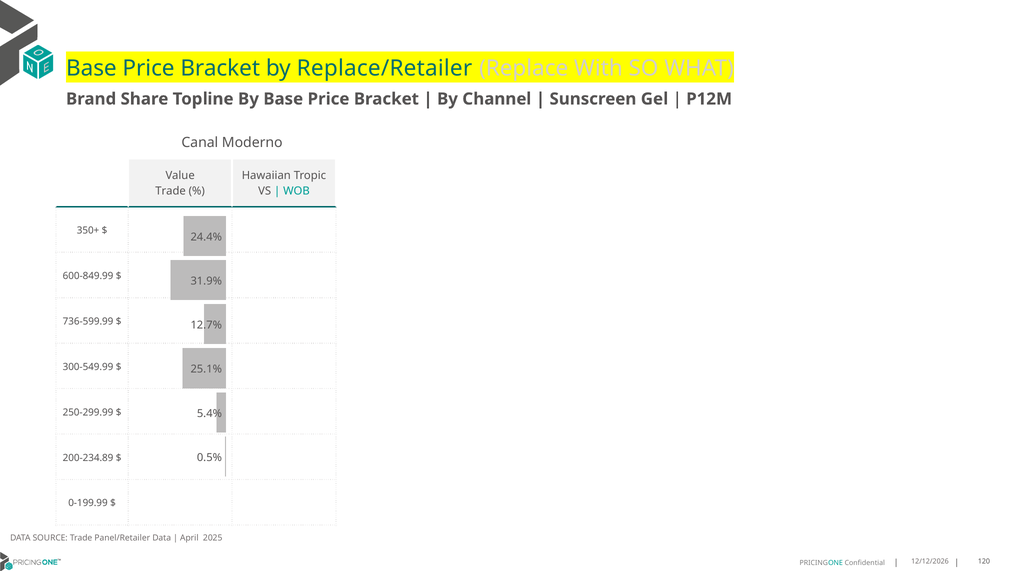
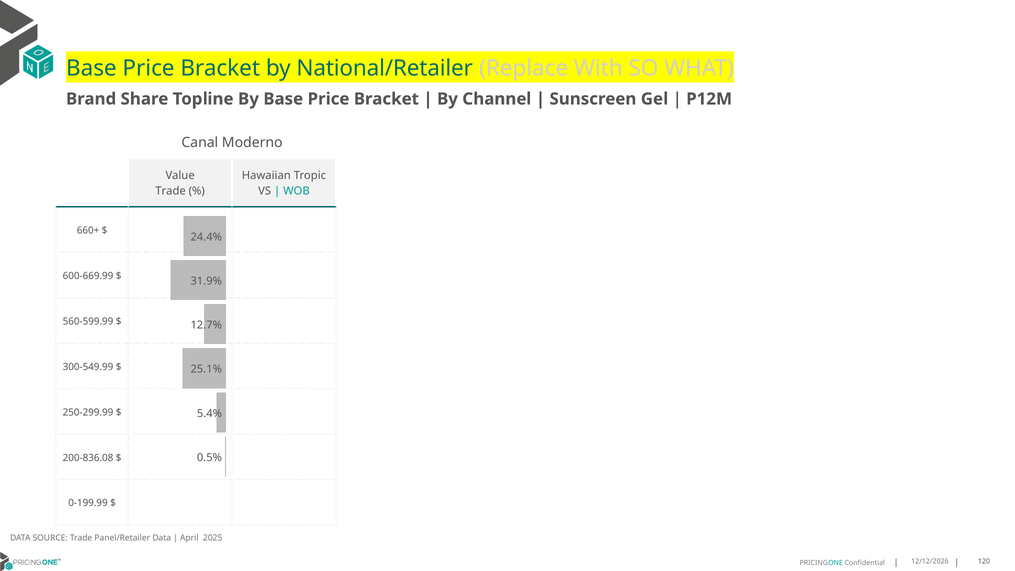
Replace/Retailer: Replace/Retailer -> National/Retailer (385, 68)
350+: 350+ -> 660+ (88, 230)
600-849.99: 600-849.99 -> 600-669.99 (88, 276)
736-599.99: 736-599.99 -> 560-599.99 (88, 321)
200-234.89: 200-234.89 -> 200-836.08 (88, 458)
